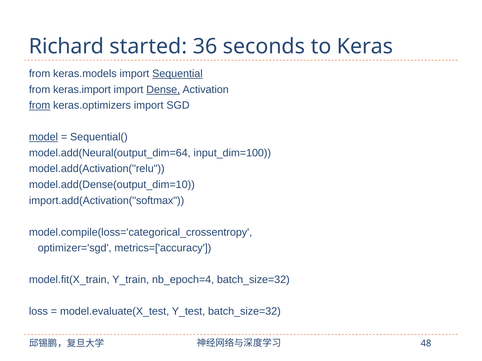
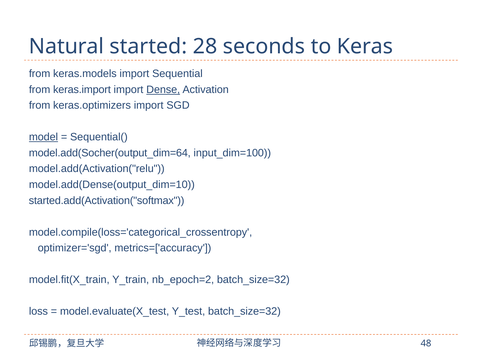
Richard: Richard -> Natural (66, 46)
36: 36 -> 28 (205, 46)
Sequential underline: present -> none (177, 74)
from underline: present -> none (40, 106)
model.add(Neural(output_dim=64: model.add(Neural(output_dim=64 -> model.add(Socher(output_dim=64 (110, 153)
import.add(Activation("softmax: import.add(Activation("softmax -> started.add(Activation("softmax (107, 201)
nb_epoch=4: nb_epoch=4 -> nb_epoch=2 (183, 280)
